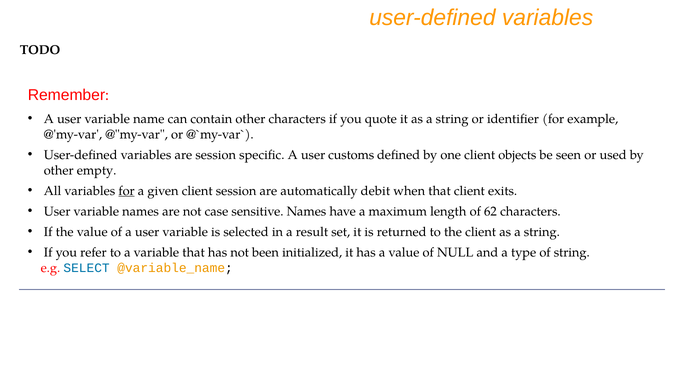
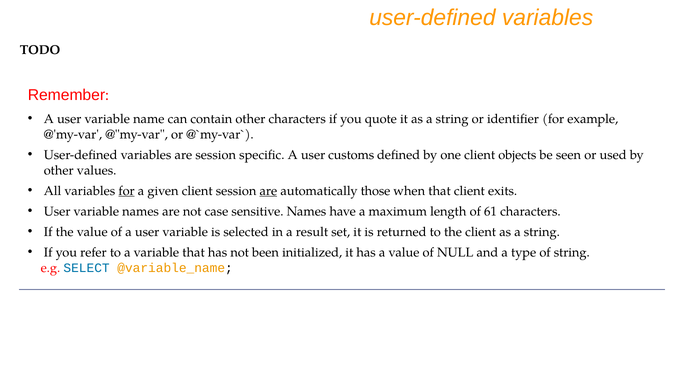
empty: empty -> values (97, 170)
are underline: none -> present (268, 191)
debit: debit -> those (376, 191)
62: 62 -> 61 (490, 211)
